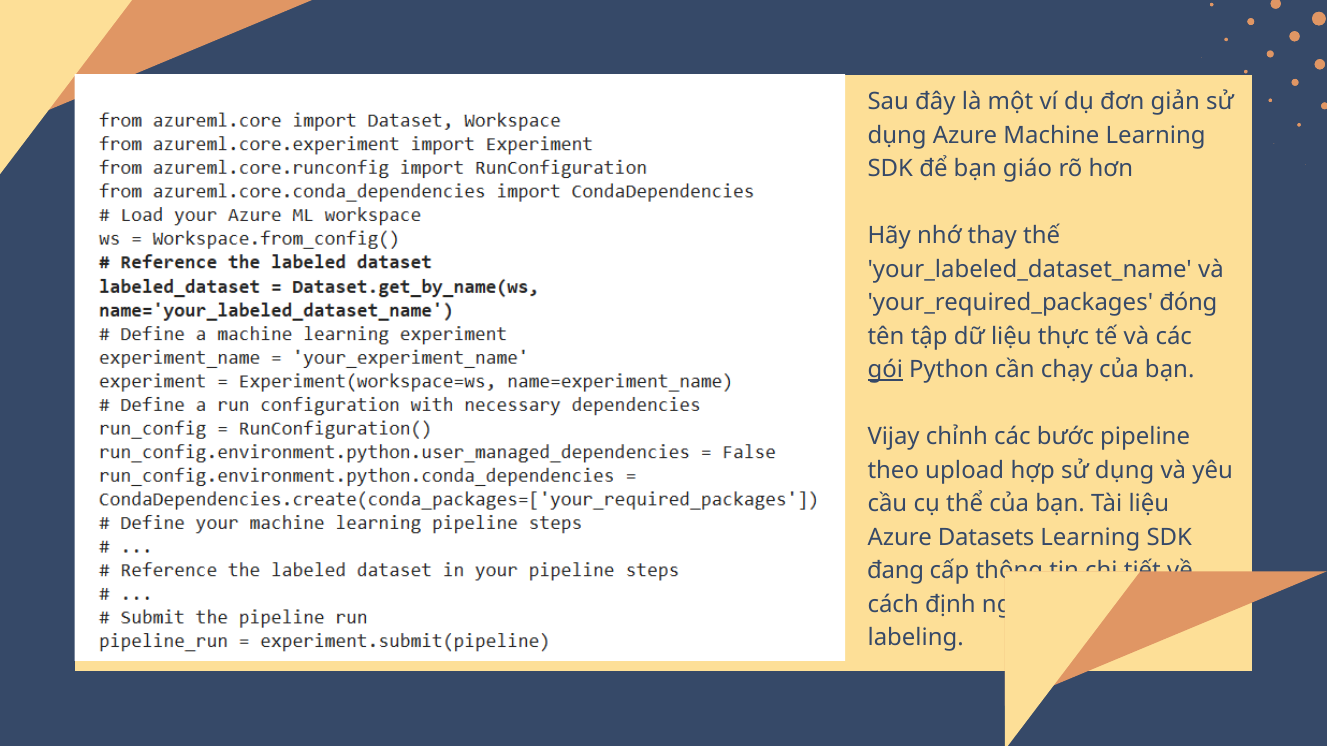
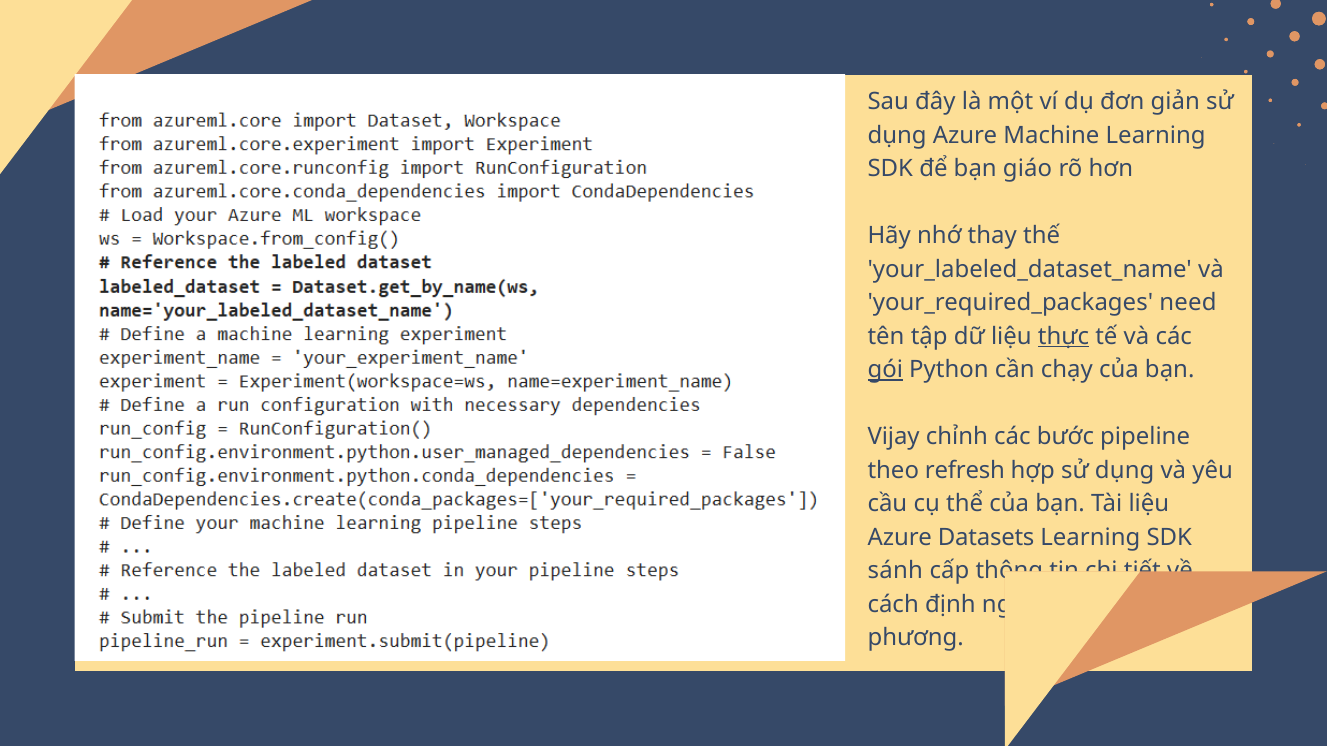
đóng: đóng -> need (1188, 303)
thực underline: none -> present (1063, 337)
upload: upload -> refresh (965, 471)
đang: đang -> sánh (895, 571)
labeling: labeling -> phương (916, 638)
